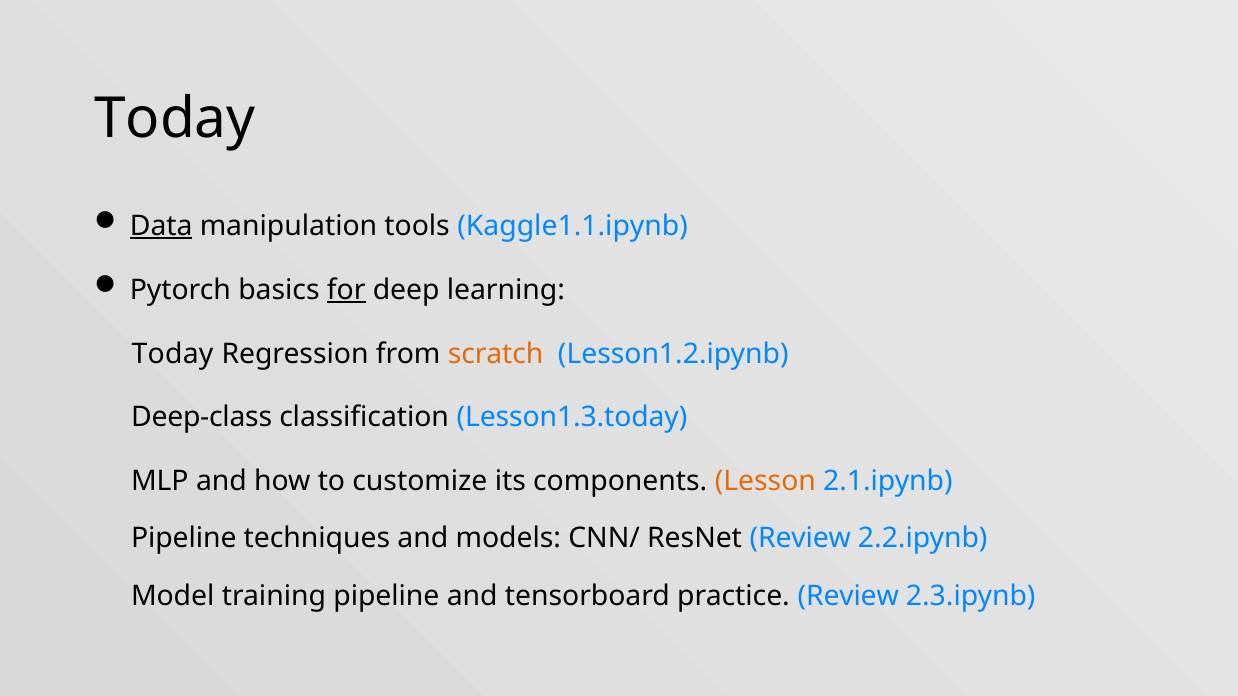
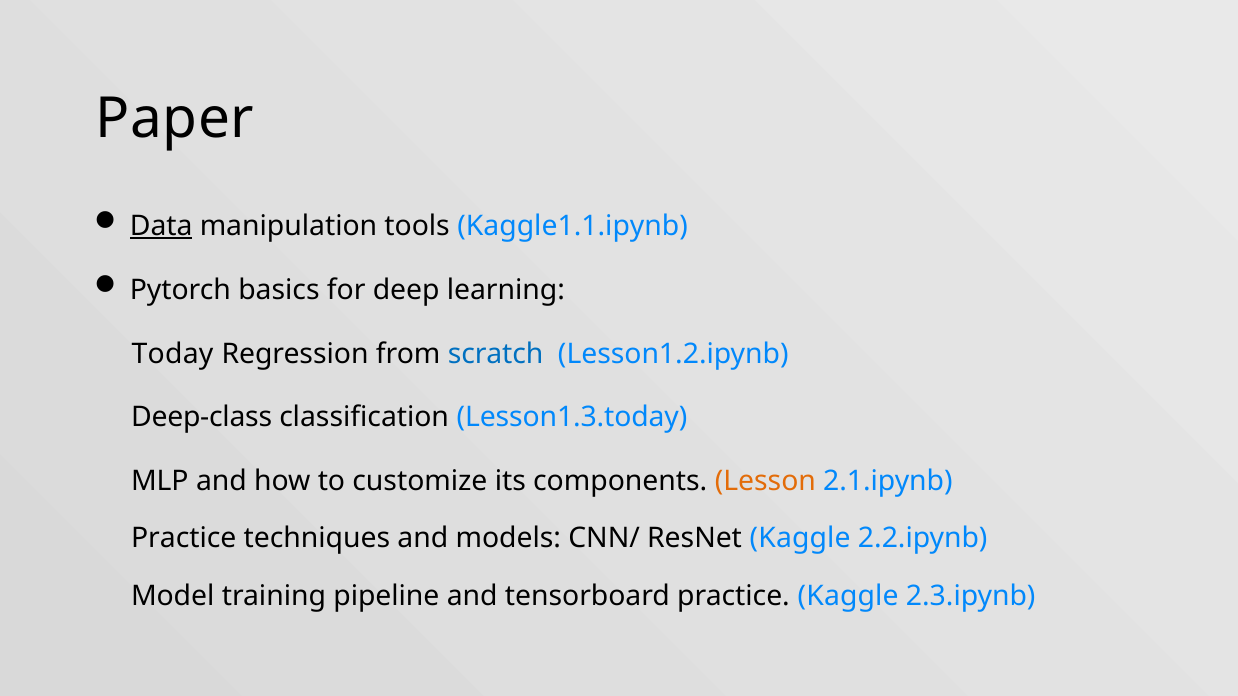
Today: Today -> Paper (175, 119)
for underline: present -> none (346, 290)
scratch colour: orange -> blue (496, 354)
Pipeline: Pipeline -> Practice (184, 539)
ResNet Review: Review -> Kaggle (800, 539)
practice Review: Review -> Kaggle (848, 596)
